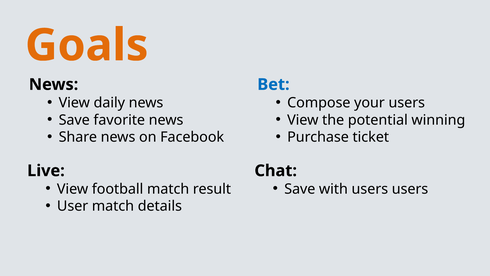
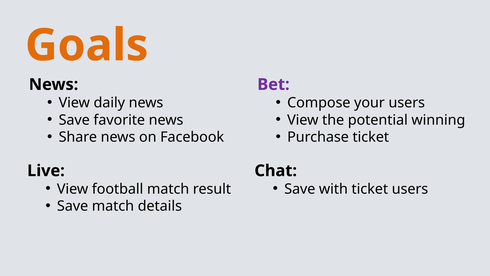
Bet colour: blue -> purple (273, 84)
with users: users -> ticket (370, 189)
User: User -> Save (73, 206)
